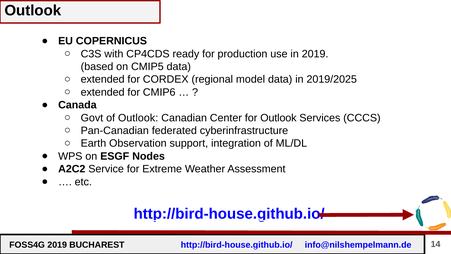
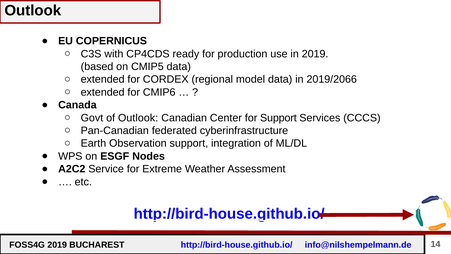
2019/2025: 2019/2025 -> 2019/2066 (332, 79)
for Outlook: Outlook -> Support (278, 118)
